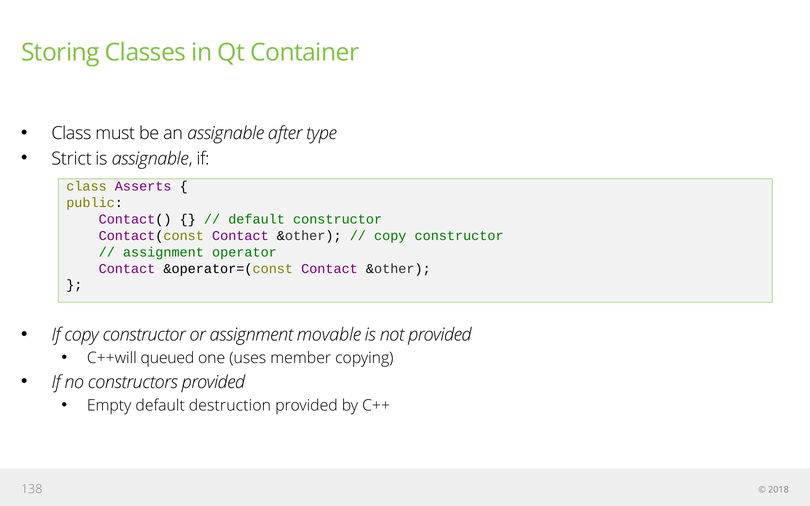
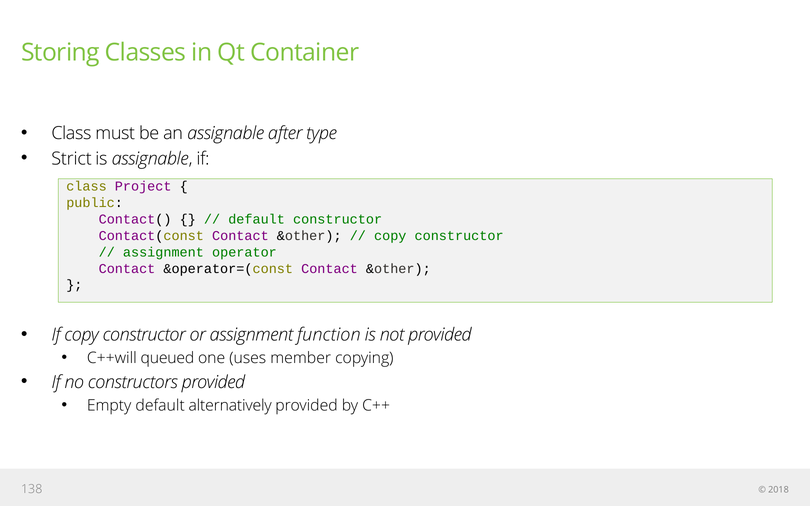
Asserts: Asserts -> Project (143, 186)
movable: movable -> function (329, 335)
destruction: destruction -> alternatively (230, 406)
